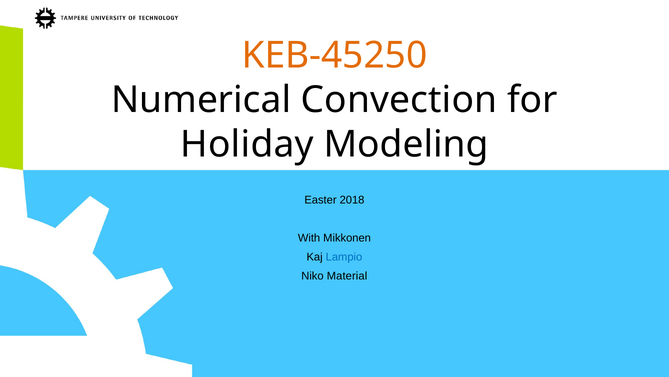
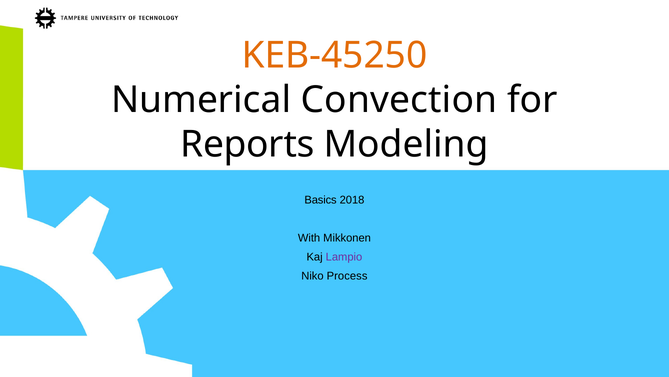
Holiday: Holiday -> Reports (247, 144)
Easter: Easter -> Basics (321, 200)
Lampio colour: blue -> purple (344, 257)
Material: Material -> Process (347, 276)
